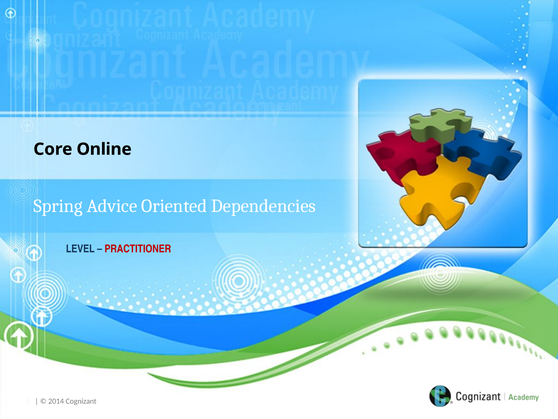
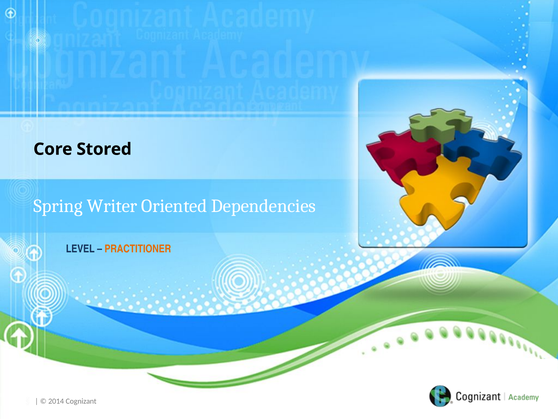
Online: Online -> Stored (104, 149)
Advice: Advice -> Writer (112, 206)
PRACTITIONER colour: red -> orange (138, 249)
